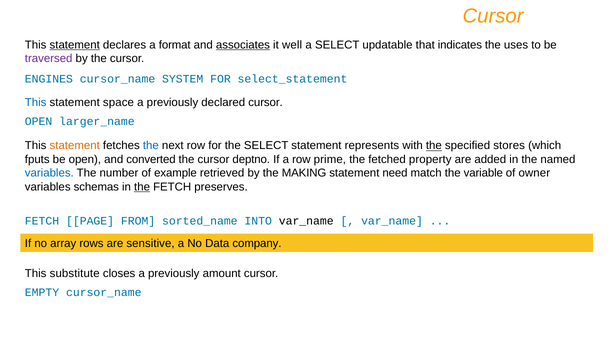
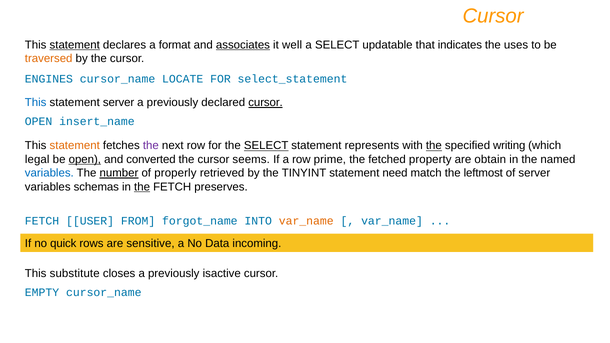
traversed colour: purple -> orange (49, 59)
SYSTEM: SYSTEM -> LOCATE (183, 79)
statement space: space -> server (119, 103)
cursor underline: none -> present (266, 103)
larger_name: larger_name -> insert_name (97, 122)
the colour: blue -> purple (151, 146)
SELECT underline: none -> present (266, 146)
stores: stores -> writing (509, 146)
fputs: fputs -> legal (37, 159)
open underline: none -> present (85, 159)
deptno: deptno -> seems (251, 159)
added: added -> obtain (490, 159)
number underline: none -> present (119, 173)
example: example -> properly (175, 173)
MAKING: MAKING -> TINYINT (304, 173)
variable: variable -> leftmost (483, 173)
of owner: owner -> server (534, 173)
PAGE: PAGE -> USER (90, 221)
sorted_name: sorted_name -> forgot_name (200, 221)
var_name colour: black -> orange (306, 221)
array: array -> quick (63, 244)
company: company -> incoming (257, 244)
amount: amount -> isactive (222, 274)
